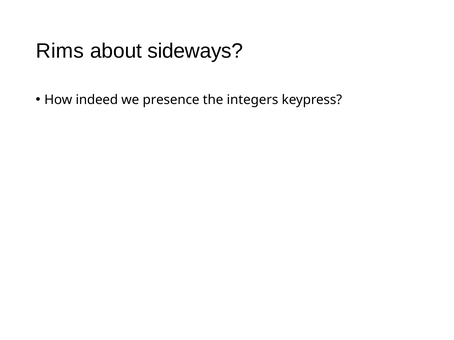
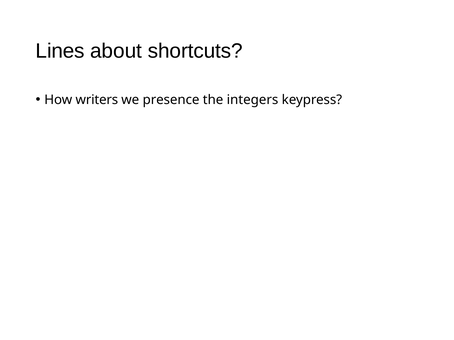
Rims: Rims -> Lines (60, 51)
sideways: sideways -> shortcuts (195, 51)
indeed: indeed -> writers (97, 100)
